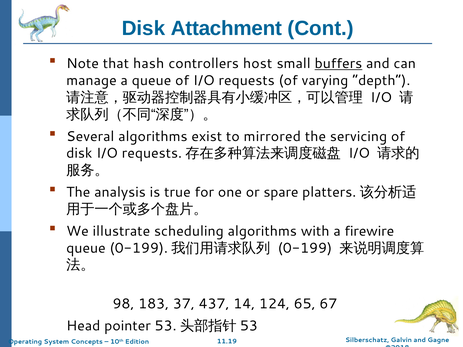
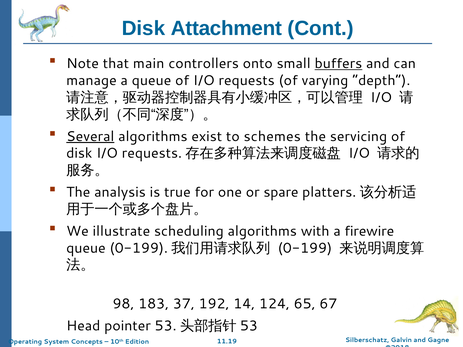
hash: hash -> main (149, 64)
host: host -> onto (258, 64)
Several underline: none -> present (90, 136)
mirrored: mirrored -> schemes (272, 136)
437: 437 -> 192 (214, 304)
